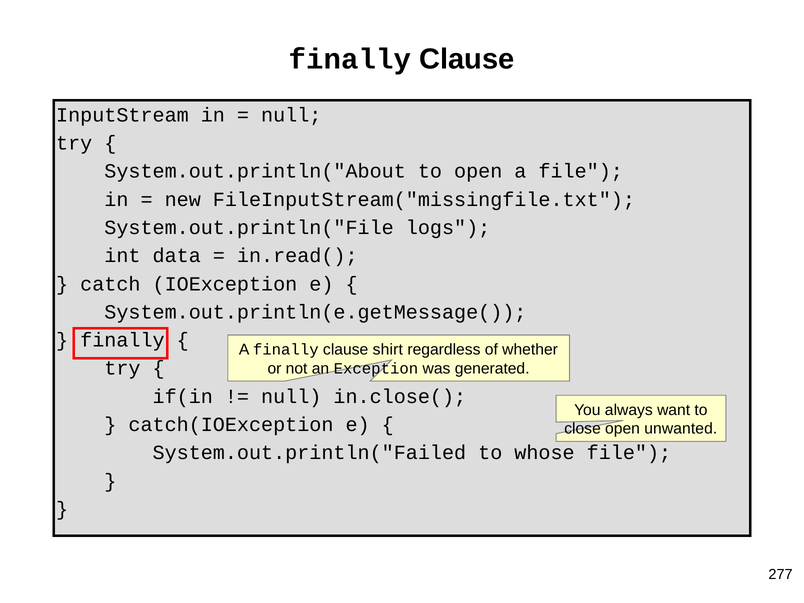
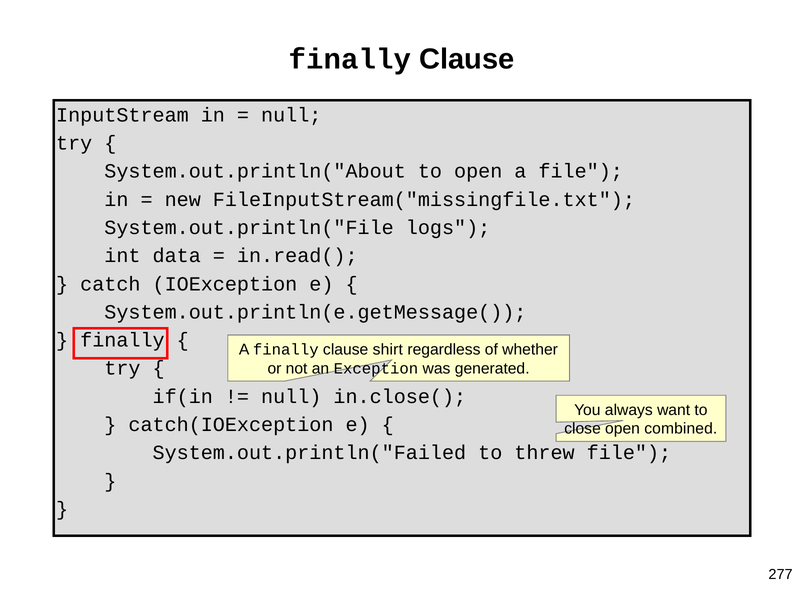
unwanted: unwanted -> combined (681, 429)
whose: whose -> threw (545, 453)
